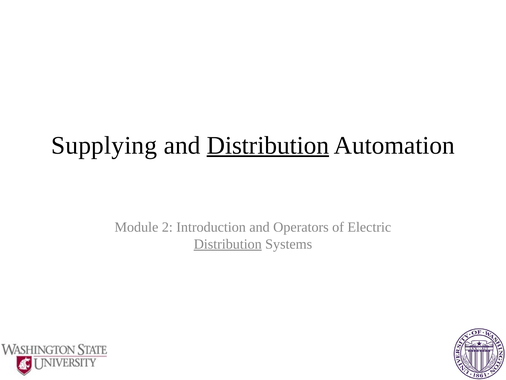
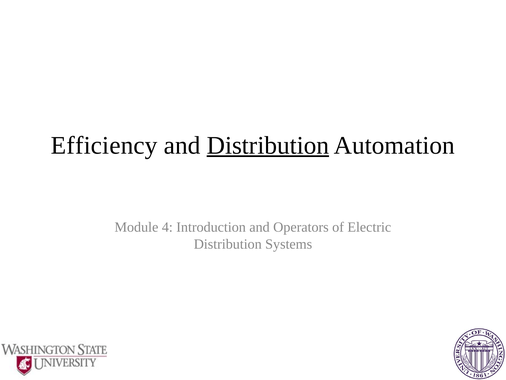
Supplying: Supplying -> Efficiency (104, 145)
2: 2 -> 4 (167, 227)
Distribution underline: present -> none (228, 244)
